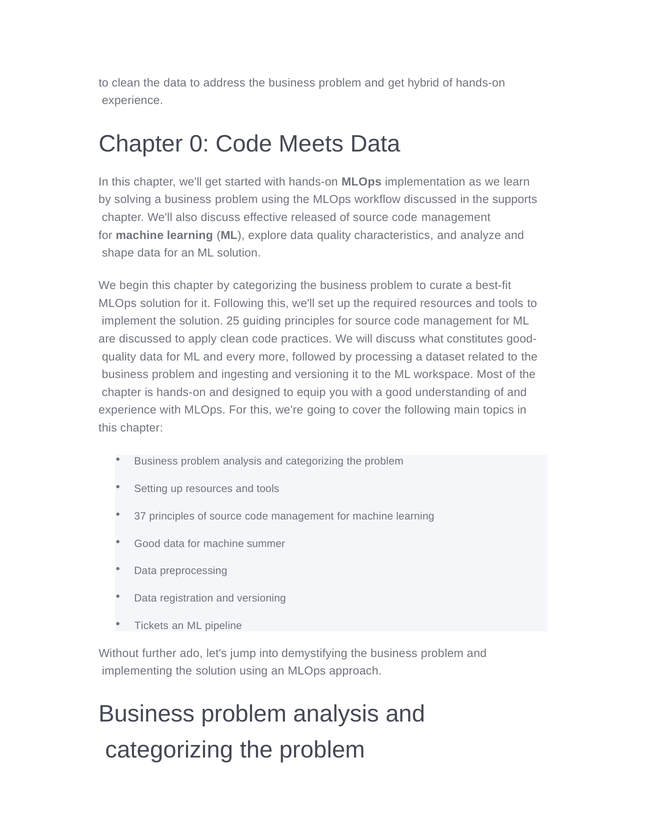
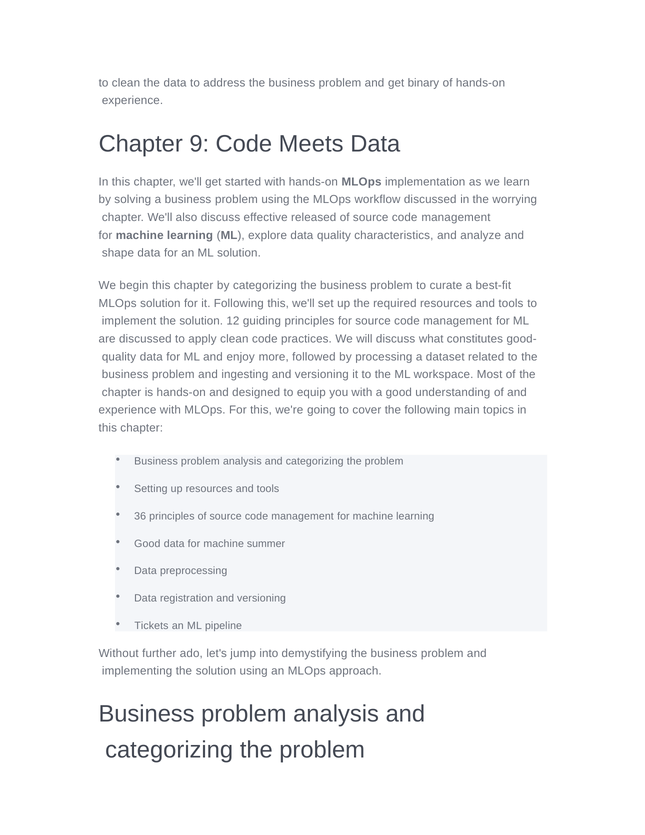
hybrid: hybrid -> binary (423, 83)
0: 0 -> 9 (199, 144)
supports: supports -> worrying (515, 200)
25: 25 -> 12 (233, 321)
every: every -> enjoy (241, 357)
37: 37 -> 36 (140, 516)
